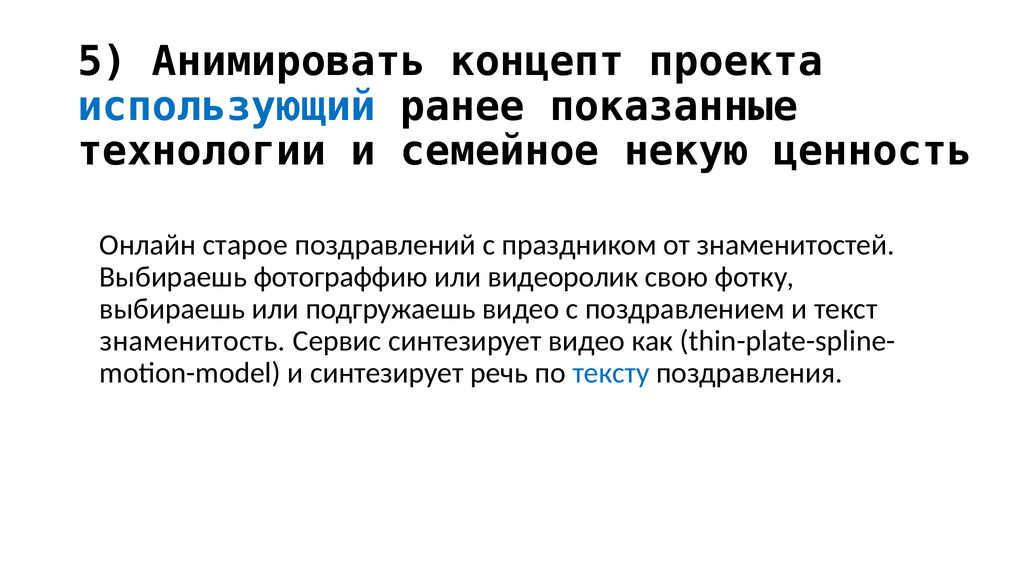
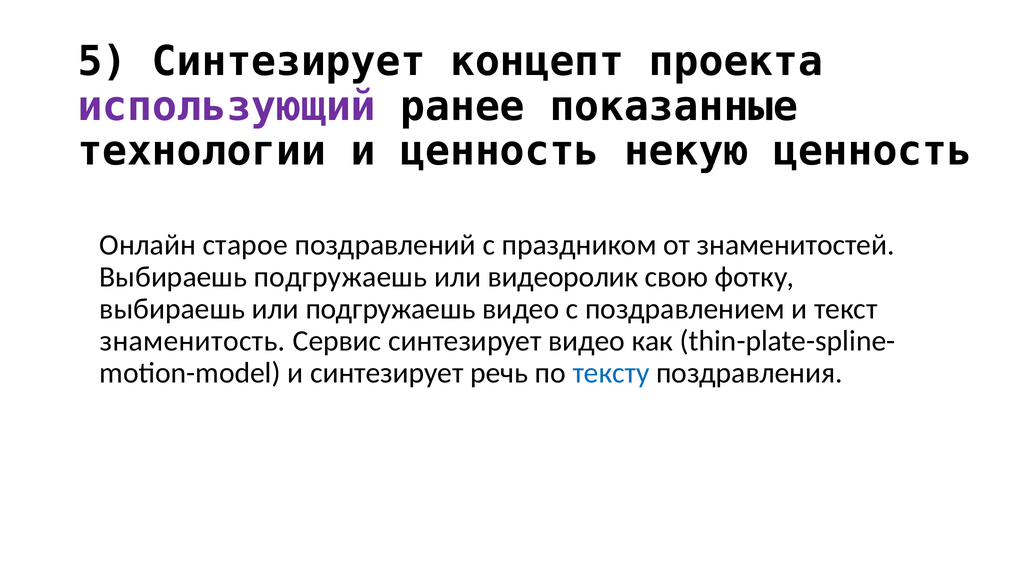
5 Анимировать: Анимировать -> Синтезирует (289, 62)
использующий colour: blue -> purple (227, 106)
и семейное: семейное -> ценность (500, 151)
Выбираешь фотограффию: фотограффию -> подгружаешь (340, 277)
